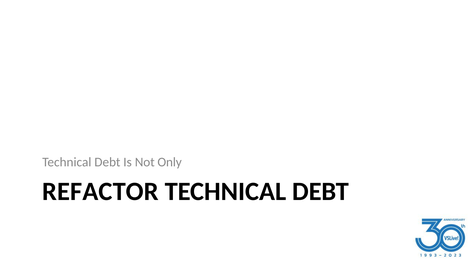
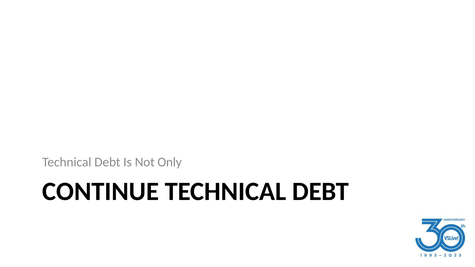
REFACTOR: REFACTOR -> CONTINUE (101, 192)
